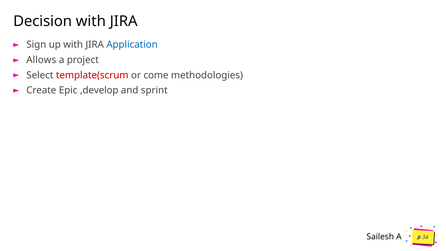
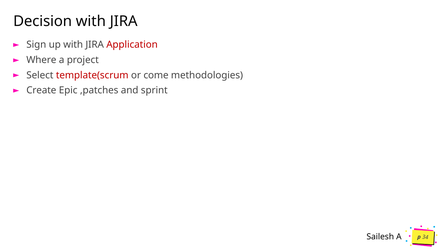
Application colour: blue -> red (132, 45)
Allows: Allows -> Where (41, 60)
,develop: ,develop -> ,patches (99, 90)
